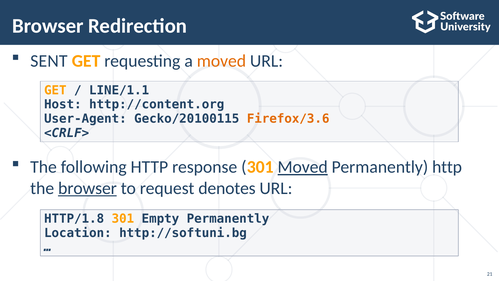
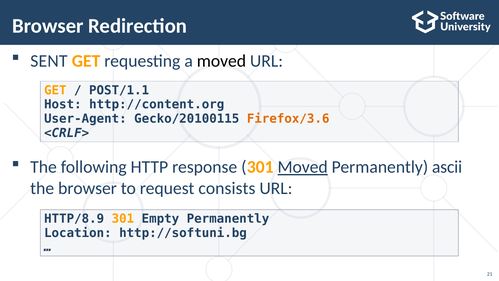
moved colour: orange -> black (221, 61)
LINE/1.1: LINE/1.1 -> POST/1.1 (119, 90)
Permanently http: http -> ascii (447, 167)
browser underline: present -> none (88, 188)
denotes: denotes -> consists (227, 188)
HTTP/1.8: HTTP/1.8 -> HTTP/8.9 (74, 218)
